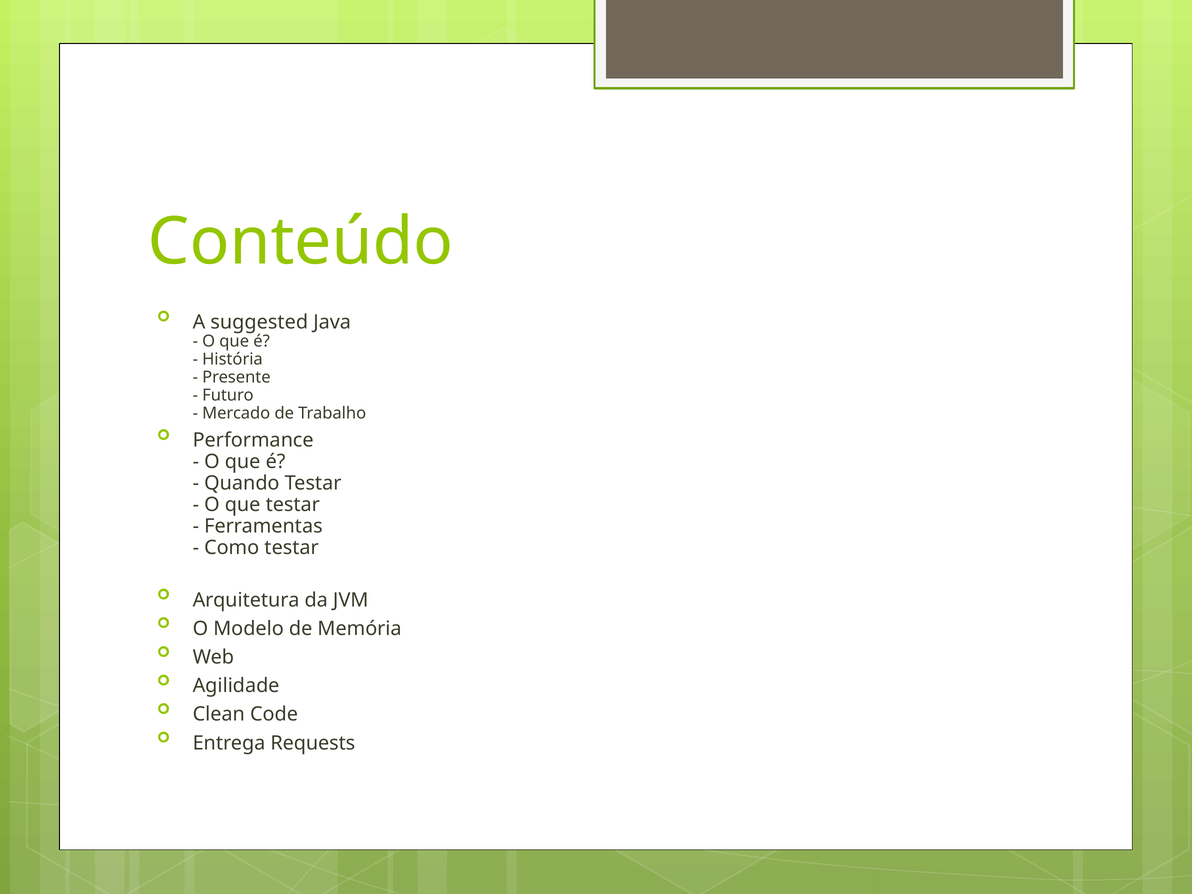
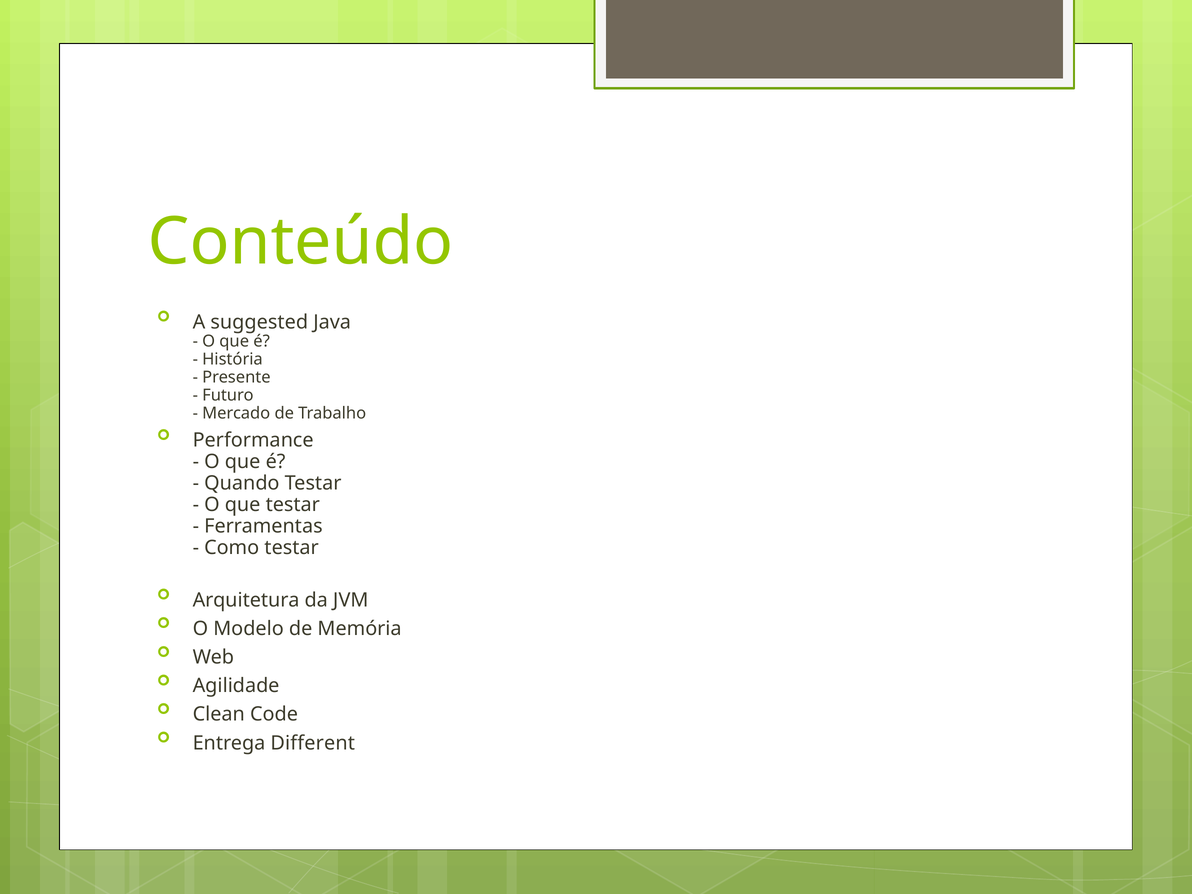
Requests: Requests -> Different (313, 743)
